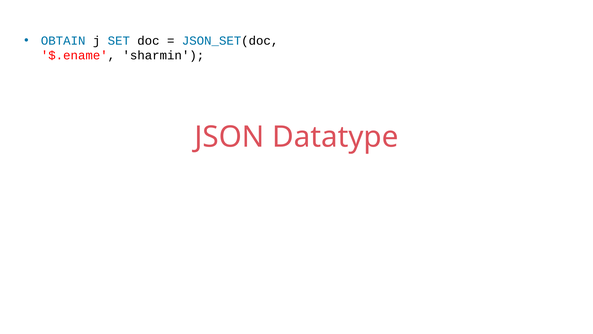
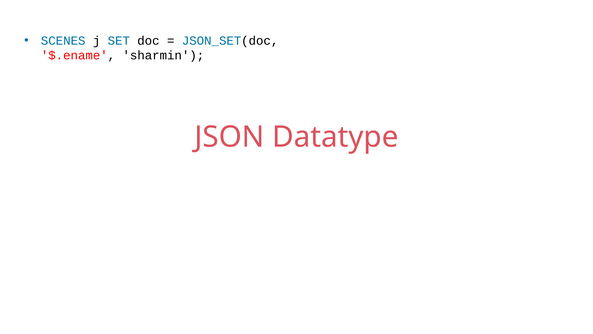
OBTAIN: OBTAIN -> SCENES (63, 41)
